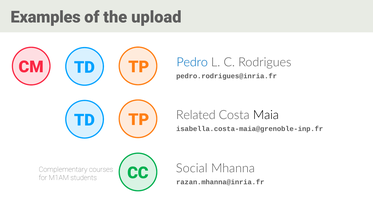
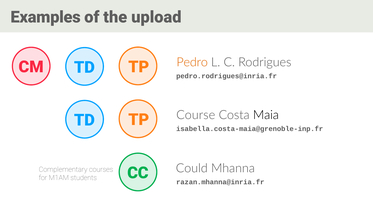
Pedro colour: blue -> orange (192, 62)
Related: Related -> Course (196, 115)
Social: Social -> Could (192, 168)
